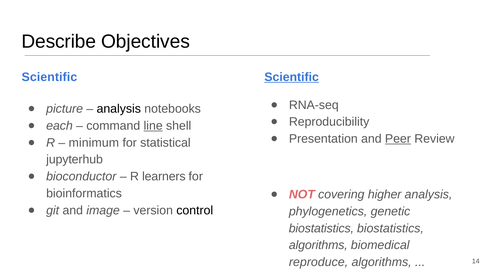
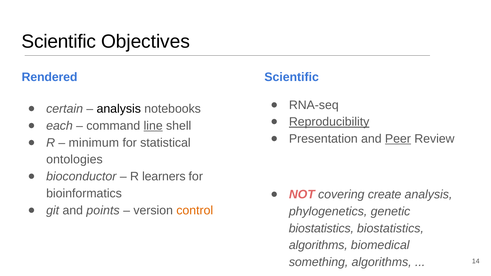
Describe: Describe -> Scientific (59, 42)
Scientific: Scientific -> Rendered (50, 77)
Scientific underline: present -> none (292, 77)
picture: picture -> certain (65, 109)
Reproducibility underline: none -> present (329, 122)
jupyterhub: jupyterhub -> ontologies (74, 160)
higher: higher -> create (385, 195)
image: image -> points (103, 210)
control colour: black -> orange (195, 210)
reproduce: reproduce -> something (319, 262)
